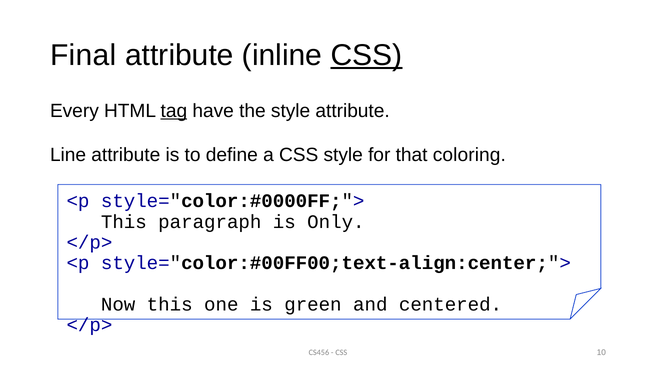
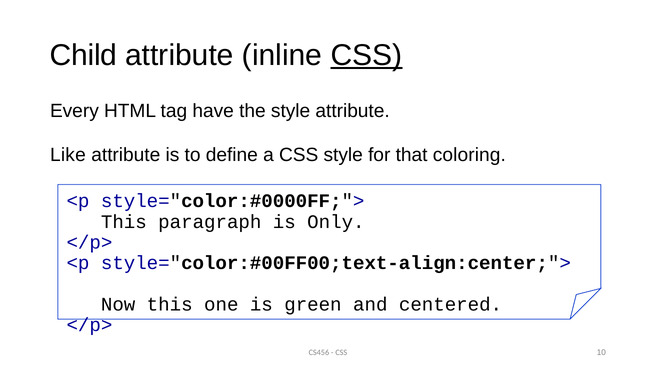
Final: Final -> Child (84, 55)
tag underline: present -> none (174, 111)
Line: Line -> Like (68, 155)
